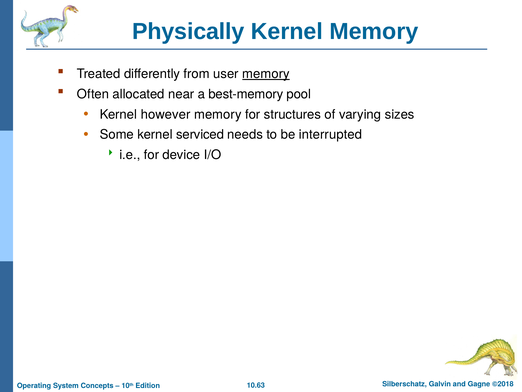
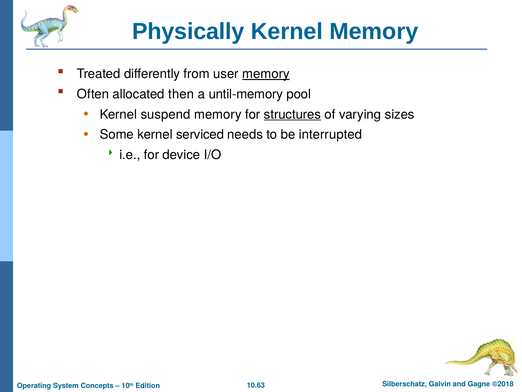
near: near -> then (181, 94)
best-memory: best-memory -> until-memory (246, 94)
however: however -> suspend (166, 114)
structures underline: none -> present (292, 114)
